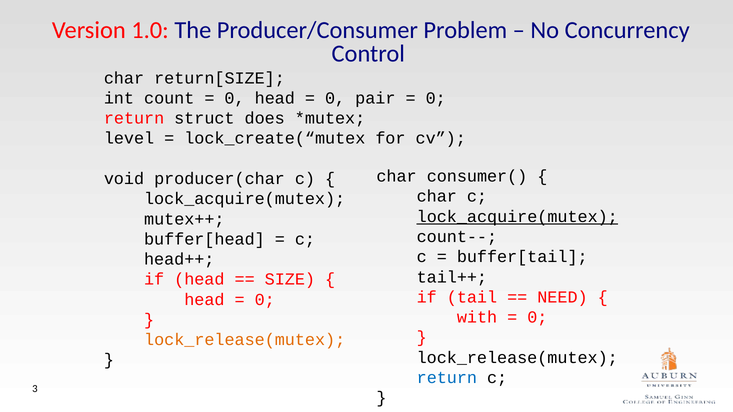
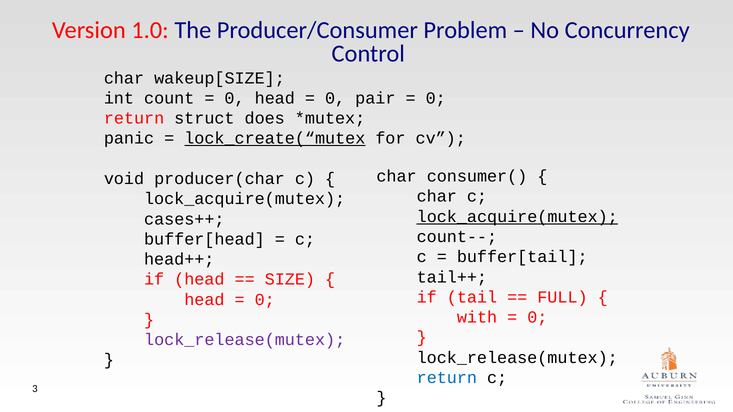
return[SIZE: return[SIZE -> wakeup[SIZE (220, 78)
level: level -> panic (129, 139)
lock_create(“mutex underline: none -> present (275, 139)
mutex++: mutex++ -> cases++ (184, 219)
NEED: NEED -> FULL (562, 297)
lock_release(mutex colour: orange -> purple (245, 340)
